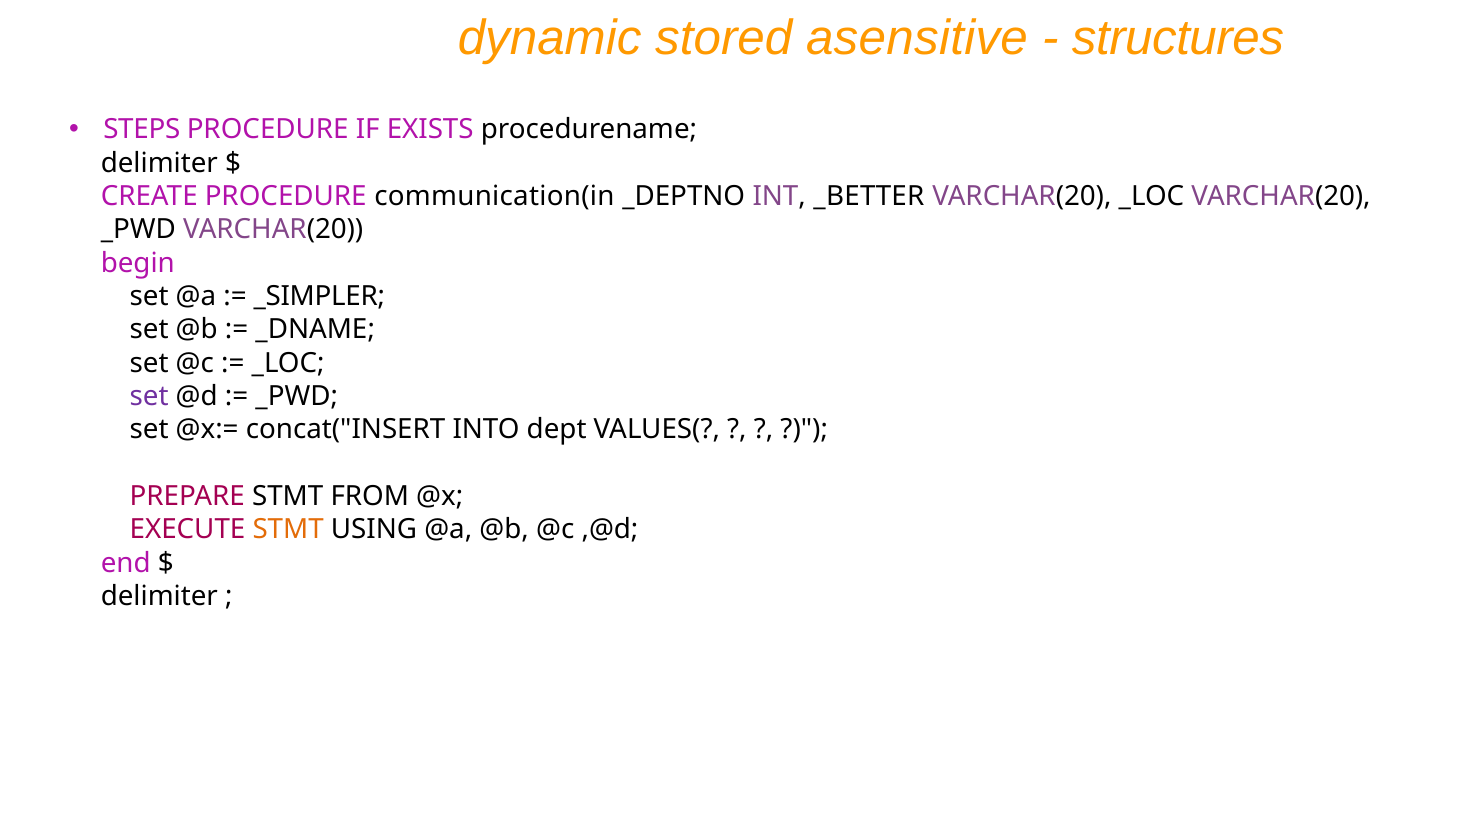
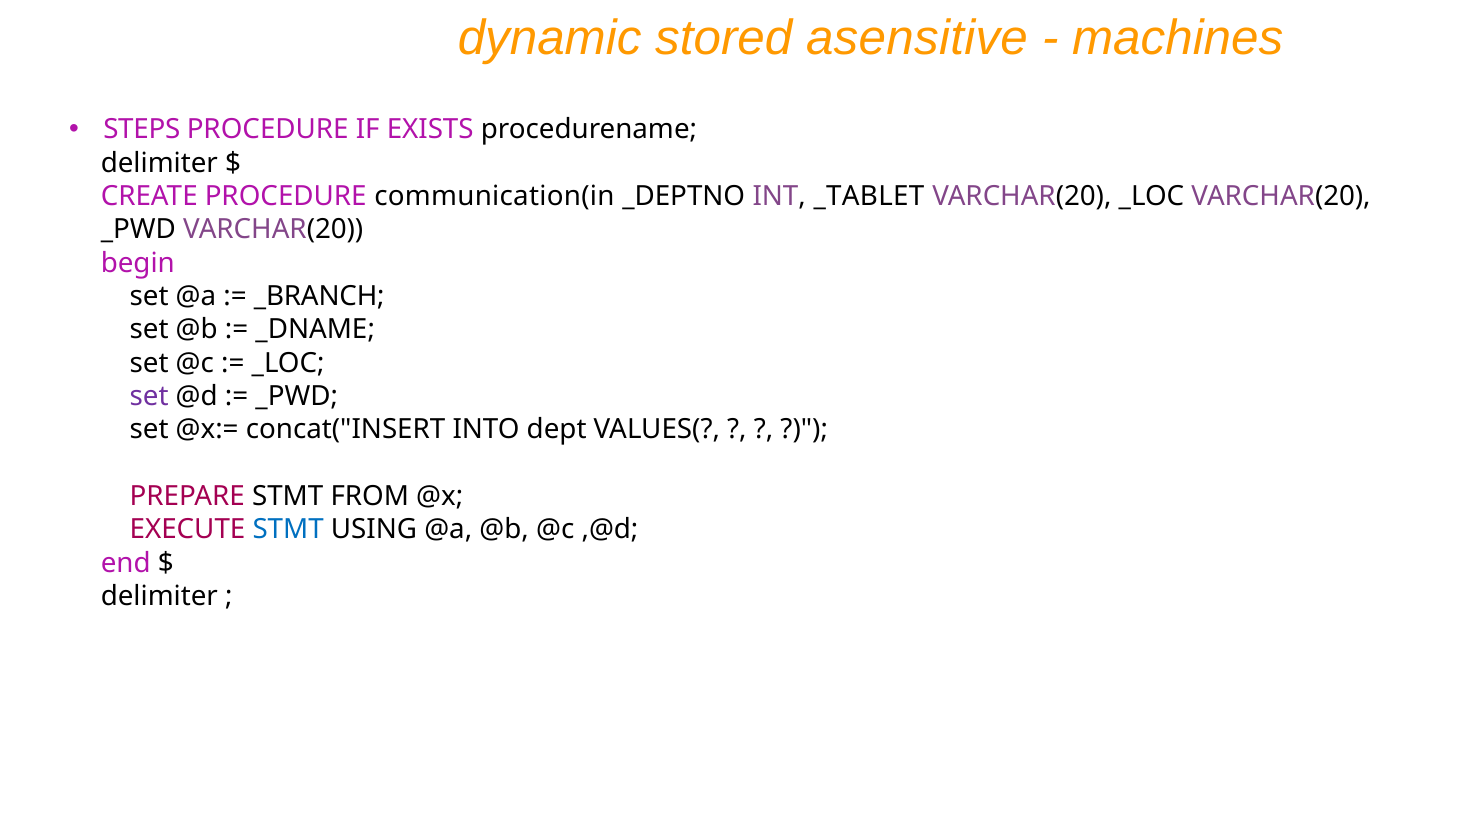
structures: structures -> machines (1178, 39)
_BETTER: _BETTER -> _TABLET (869, 196)
_SIMPLER: _SIMPLER -> _BRANCH (319, 296)
STMT colour: orange -> blue (288, 529)
